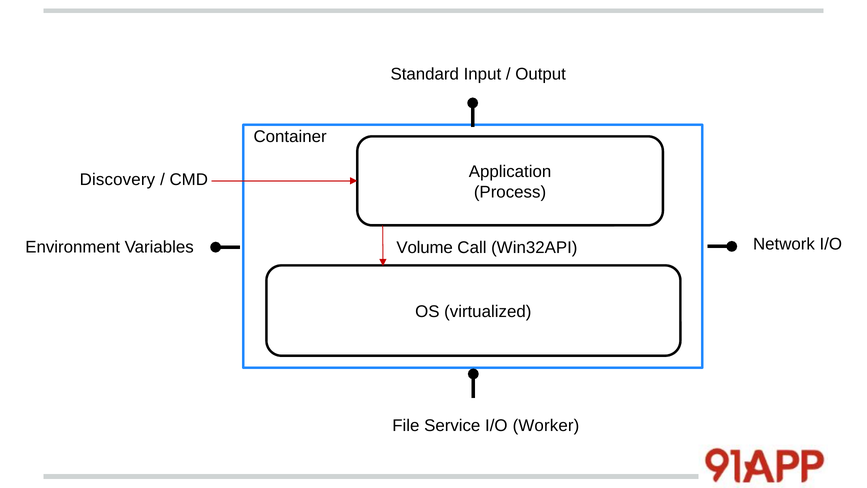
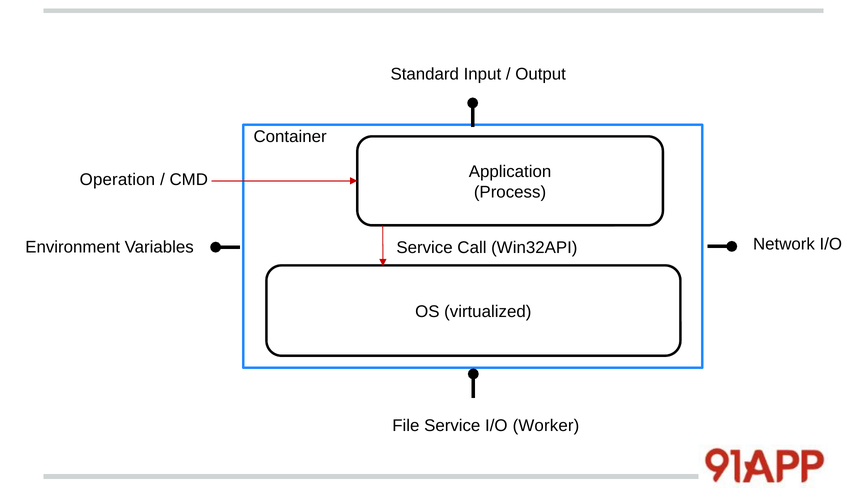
Discovery: Discovery -> Operation (117, 179)
Volume: Volume -> Service (425, 248)
